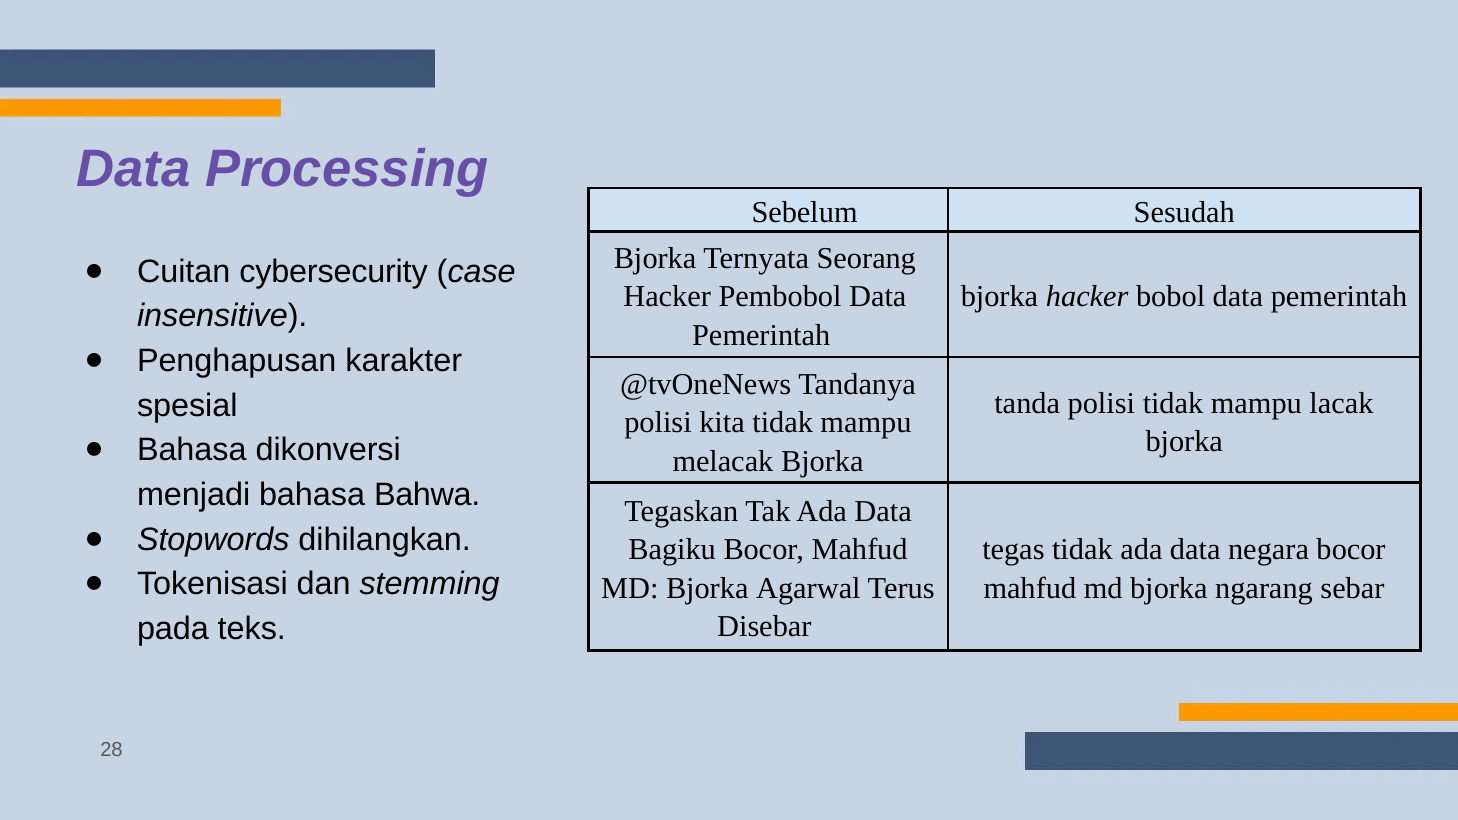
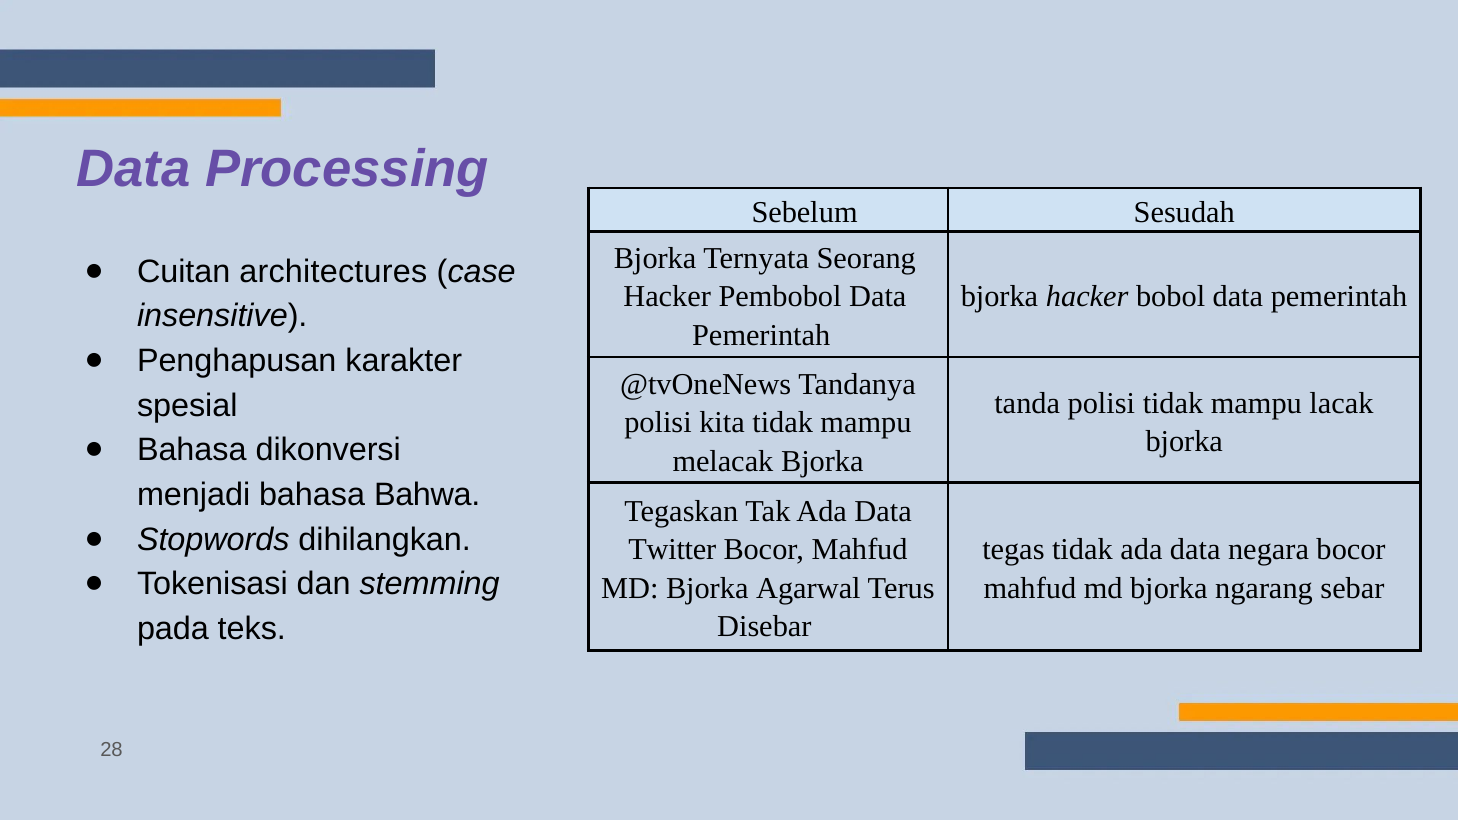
cybersecurity: cybersecurity -> architectures (333, 272)
Bagiku: Bagiku -> Twitter (672, 550)
